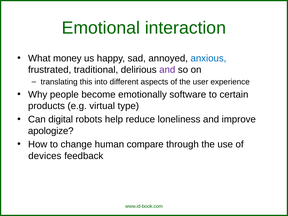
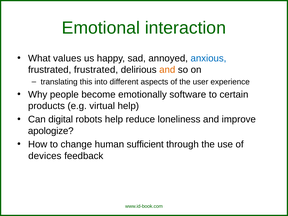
money: money -> values (67, 58)
frustrated traditional: traditional -> frustrated (96, 70)
and colour: purple -> orange (167, 70)
virtual type: type -> help (128, 106)
compare: compare -> sufficient (145, 144)
